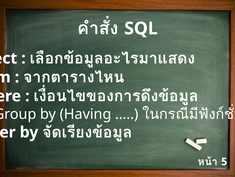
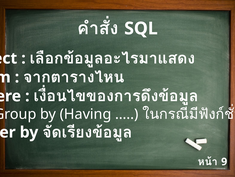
5: 5 -> 9 (224, 161)
